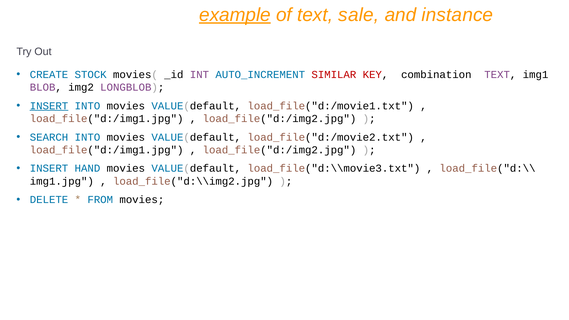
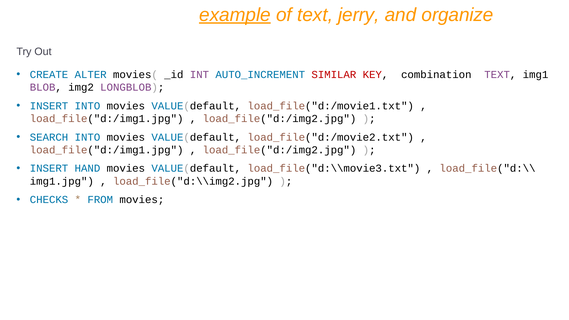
sale: sale -> jerry (359, 15)
instance: instance -> organize (458, 15)
STOCK: STOCK -> ALTER (91, 75)
INSERT underline: present -> none (49, 106)
DELETE: DELETE -> CHECKS (49, 200)
